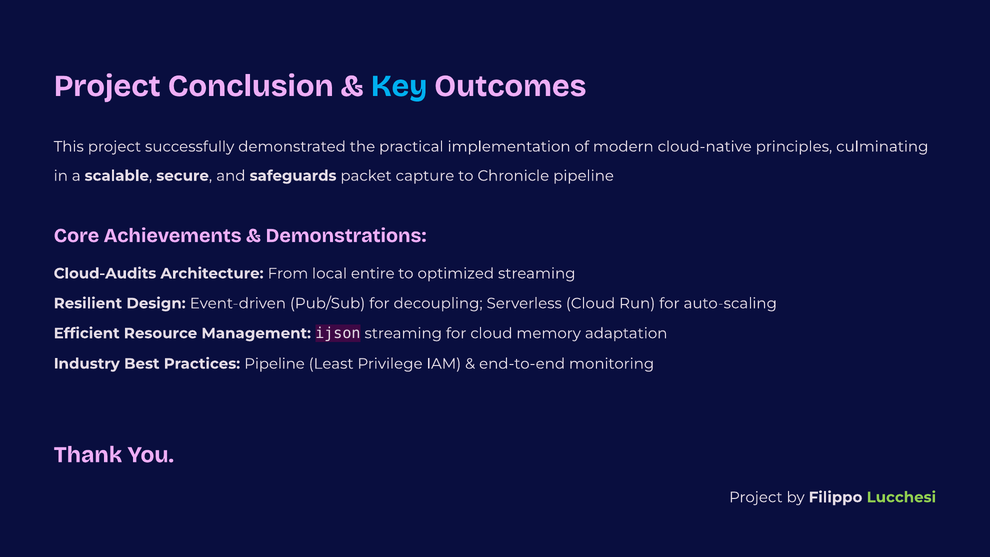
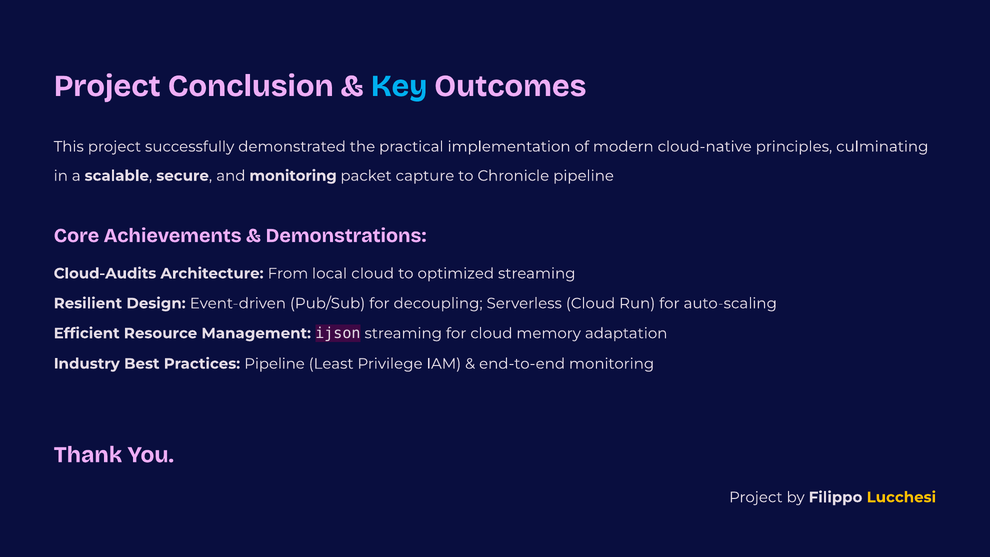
and safeguards: safeguards -> monitoring (293, 176)
local entire: entire -> cloud (373, 273)
Lucchesi colour: light green -> yellow (901, 497)
